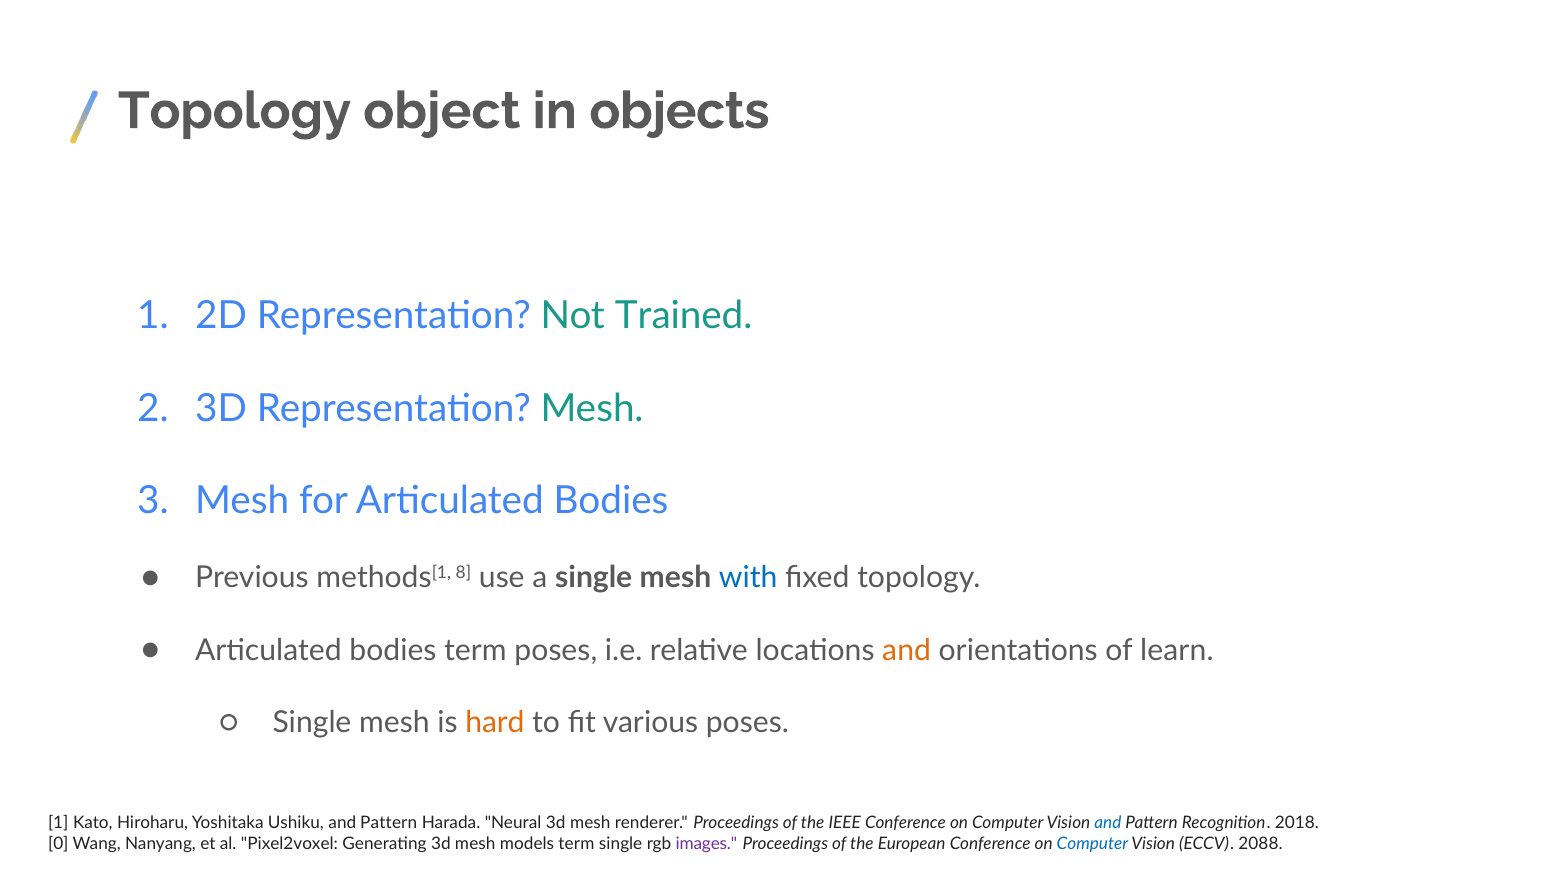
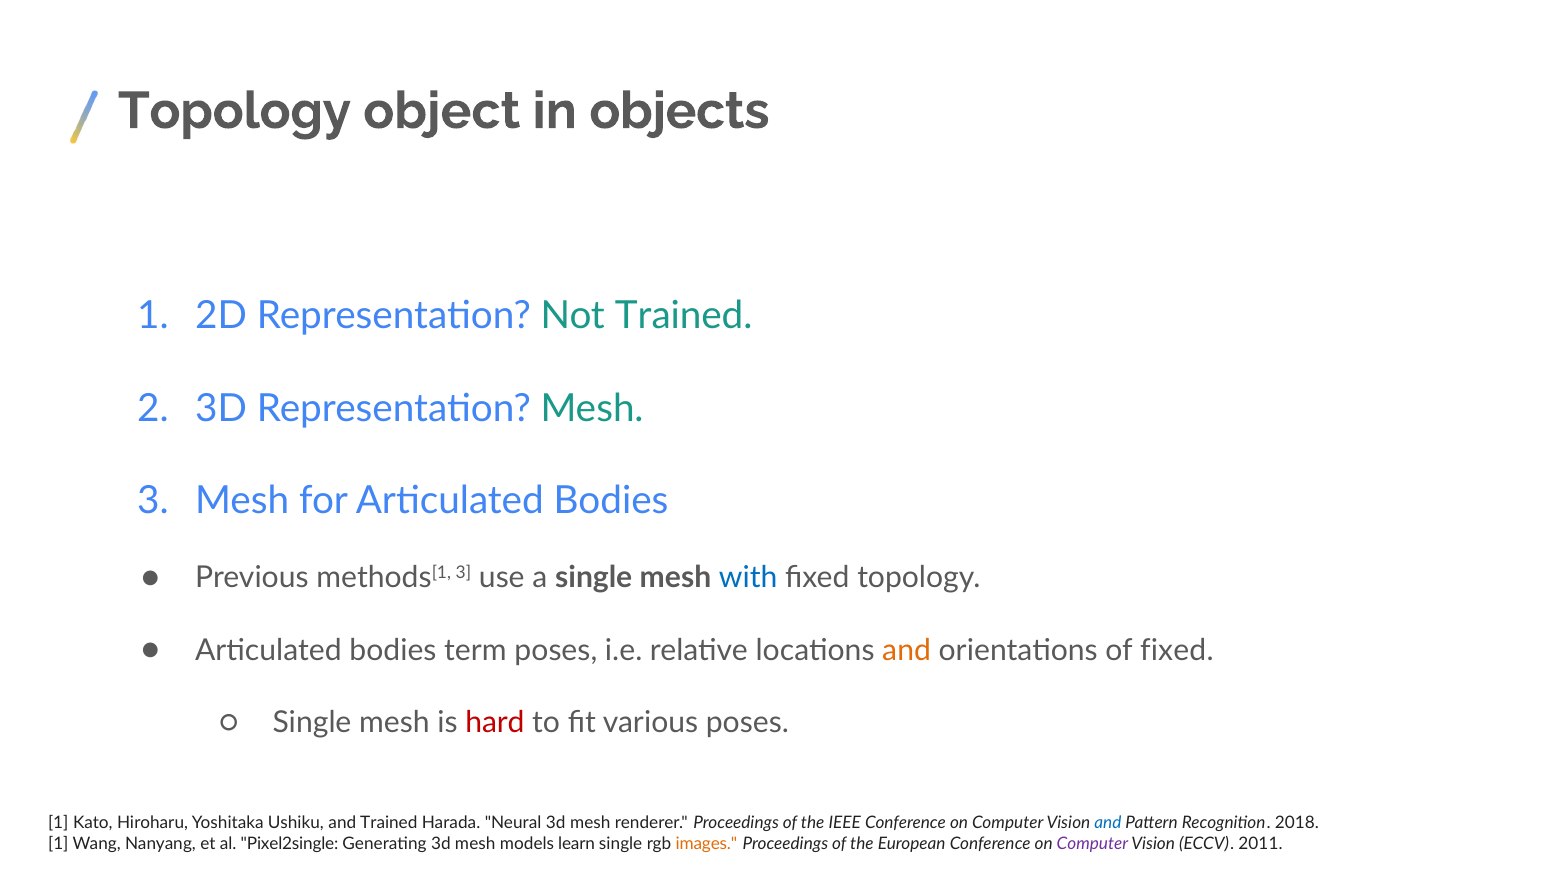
methods[1 8: 8 -> 3 (463, 573)
of learn: learn -> fixed (1177, 650)
hard colour: orange -> red (495, 722)
Ushiku and Pattern: Pattern -> Trained (389, 823)
0: 0 -> 1 (58, 844)
Pixel2voxel: Pixel2voxel -> Pixel2single (290, 844)
models term: term -> learn (577, 844)
images colour: purple -> orange (706, 844)
Computer colour: blue -> purple (1092, 844)
2088: 2088 -> 2011 (1261, 844)
